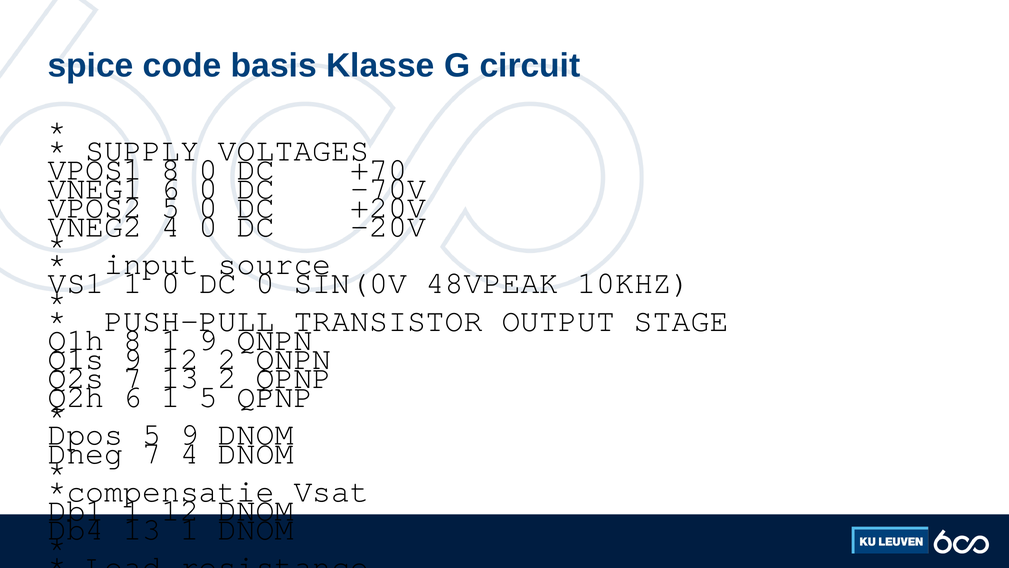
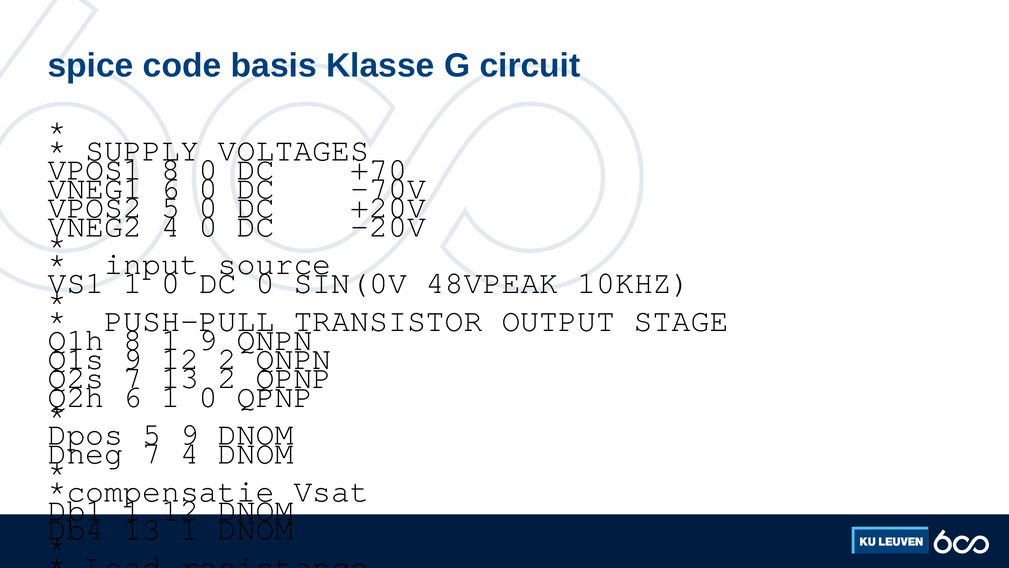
5: 5 -> 0 (208, 396)
